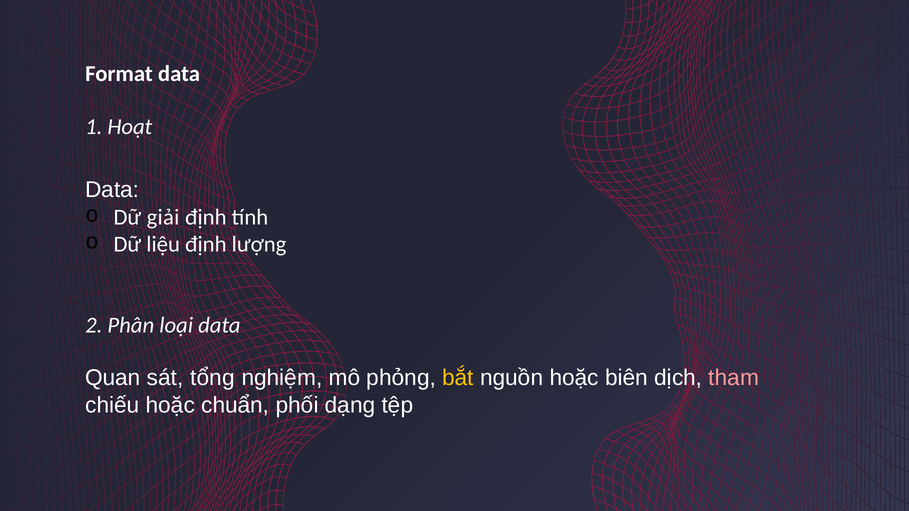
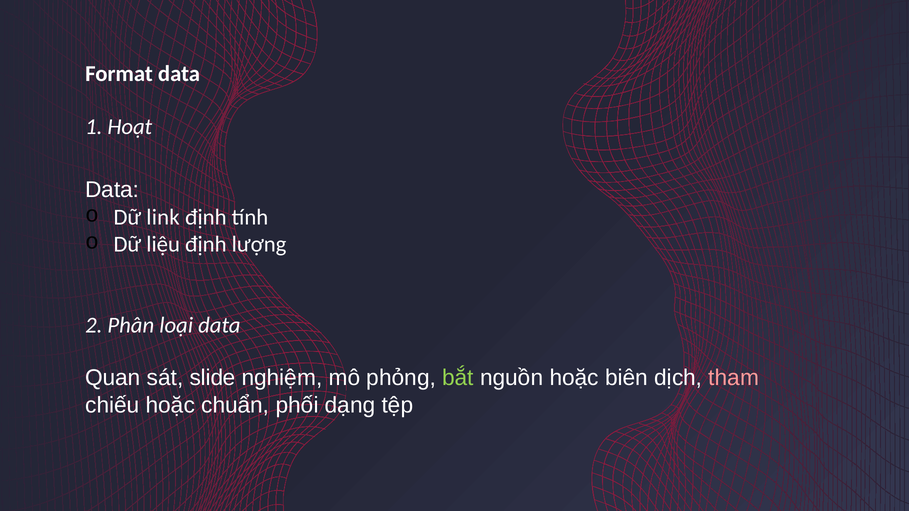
giải: giải -> link (163, 217)
tổng: tổng -> slide (213, 378)
bắt colour: yellow -> light green (458, 378)
